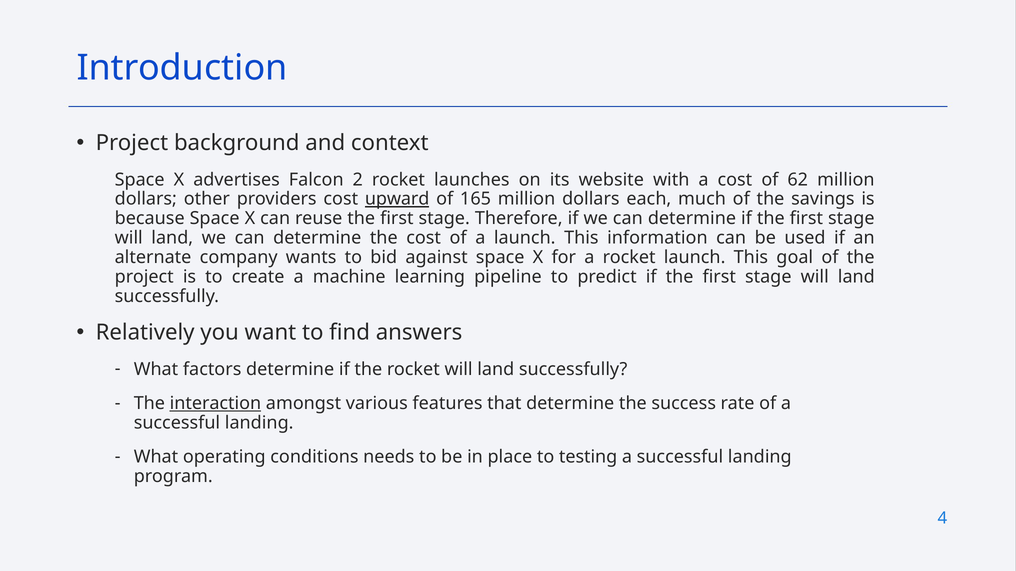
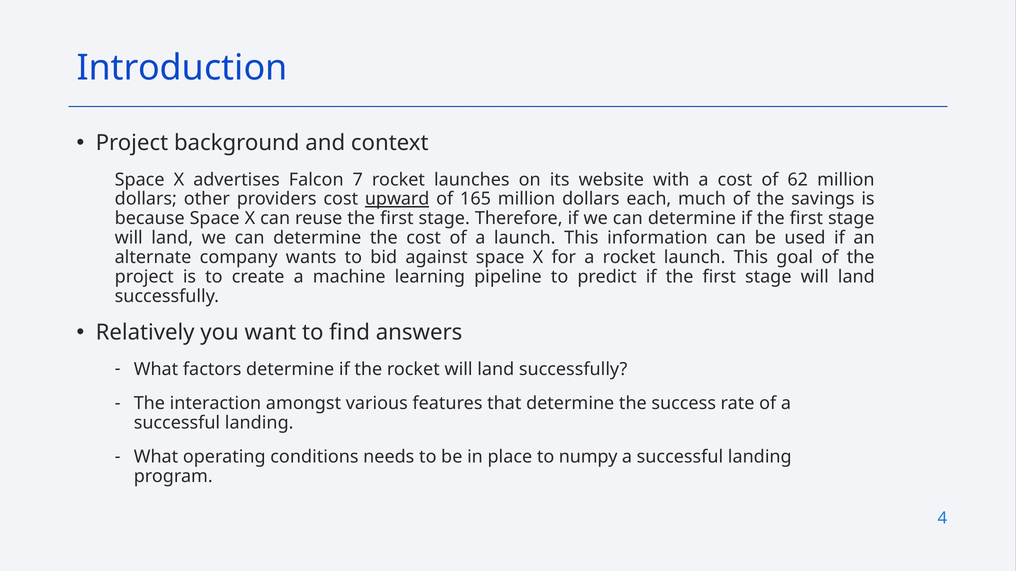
2: 2 -> 7 (358, 180)
interaction underline: present -> none (215, 404)
testing: testing -> numpy (588, 457)
